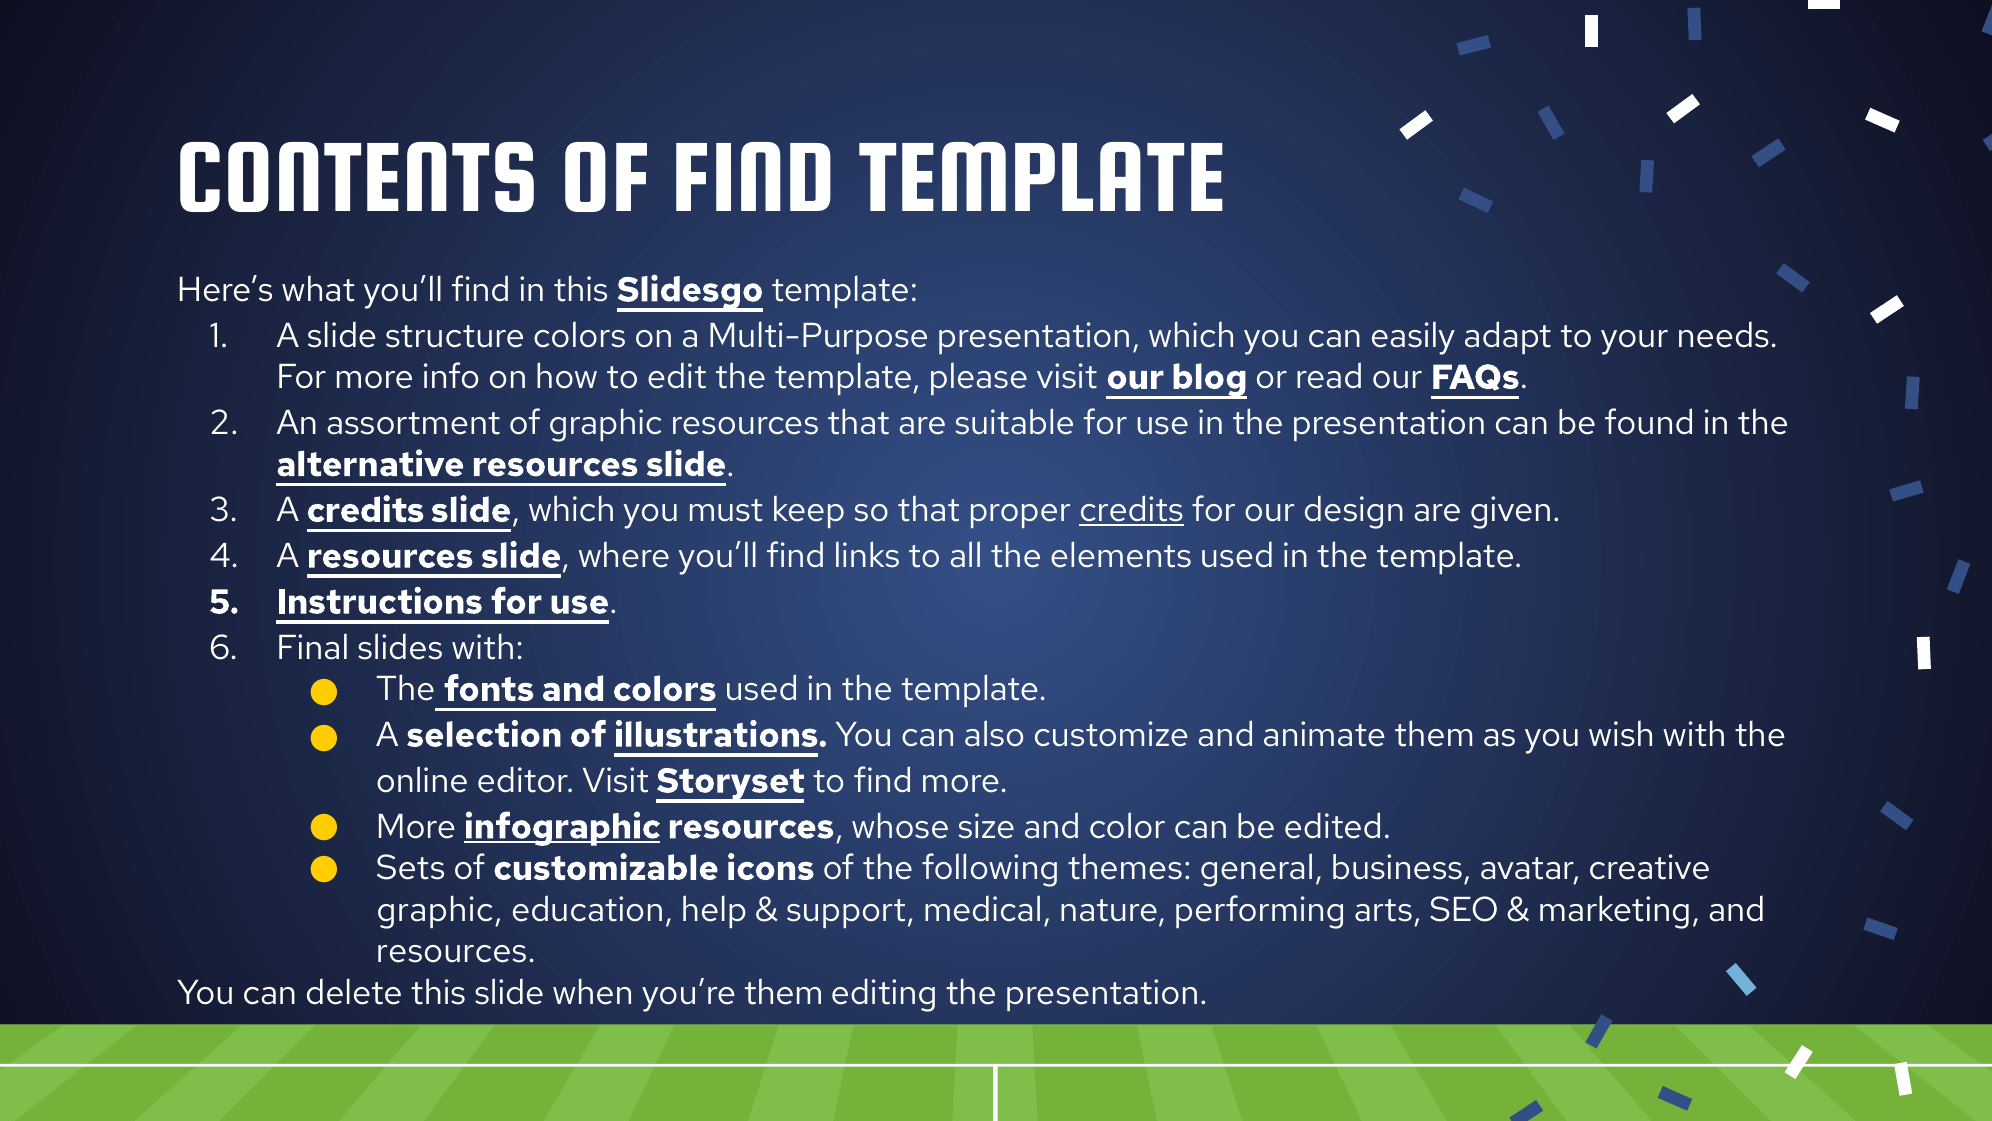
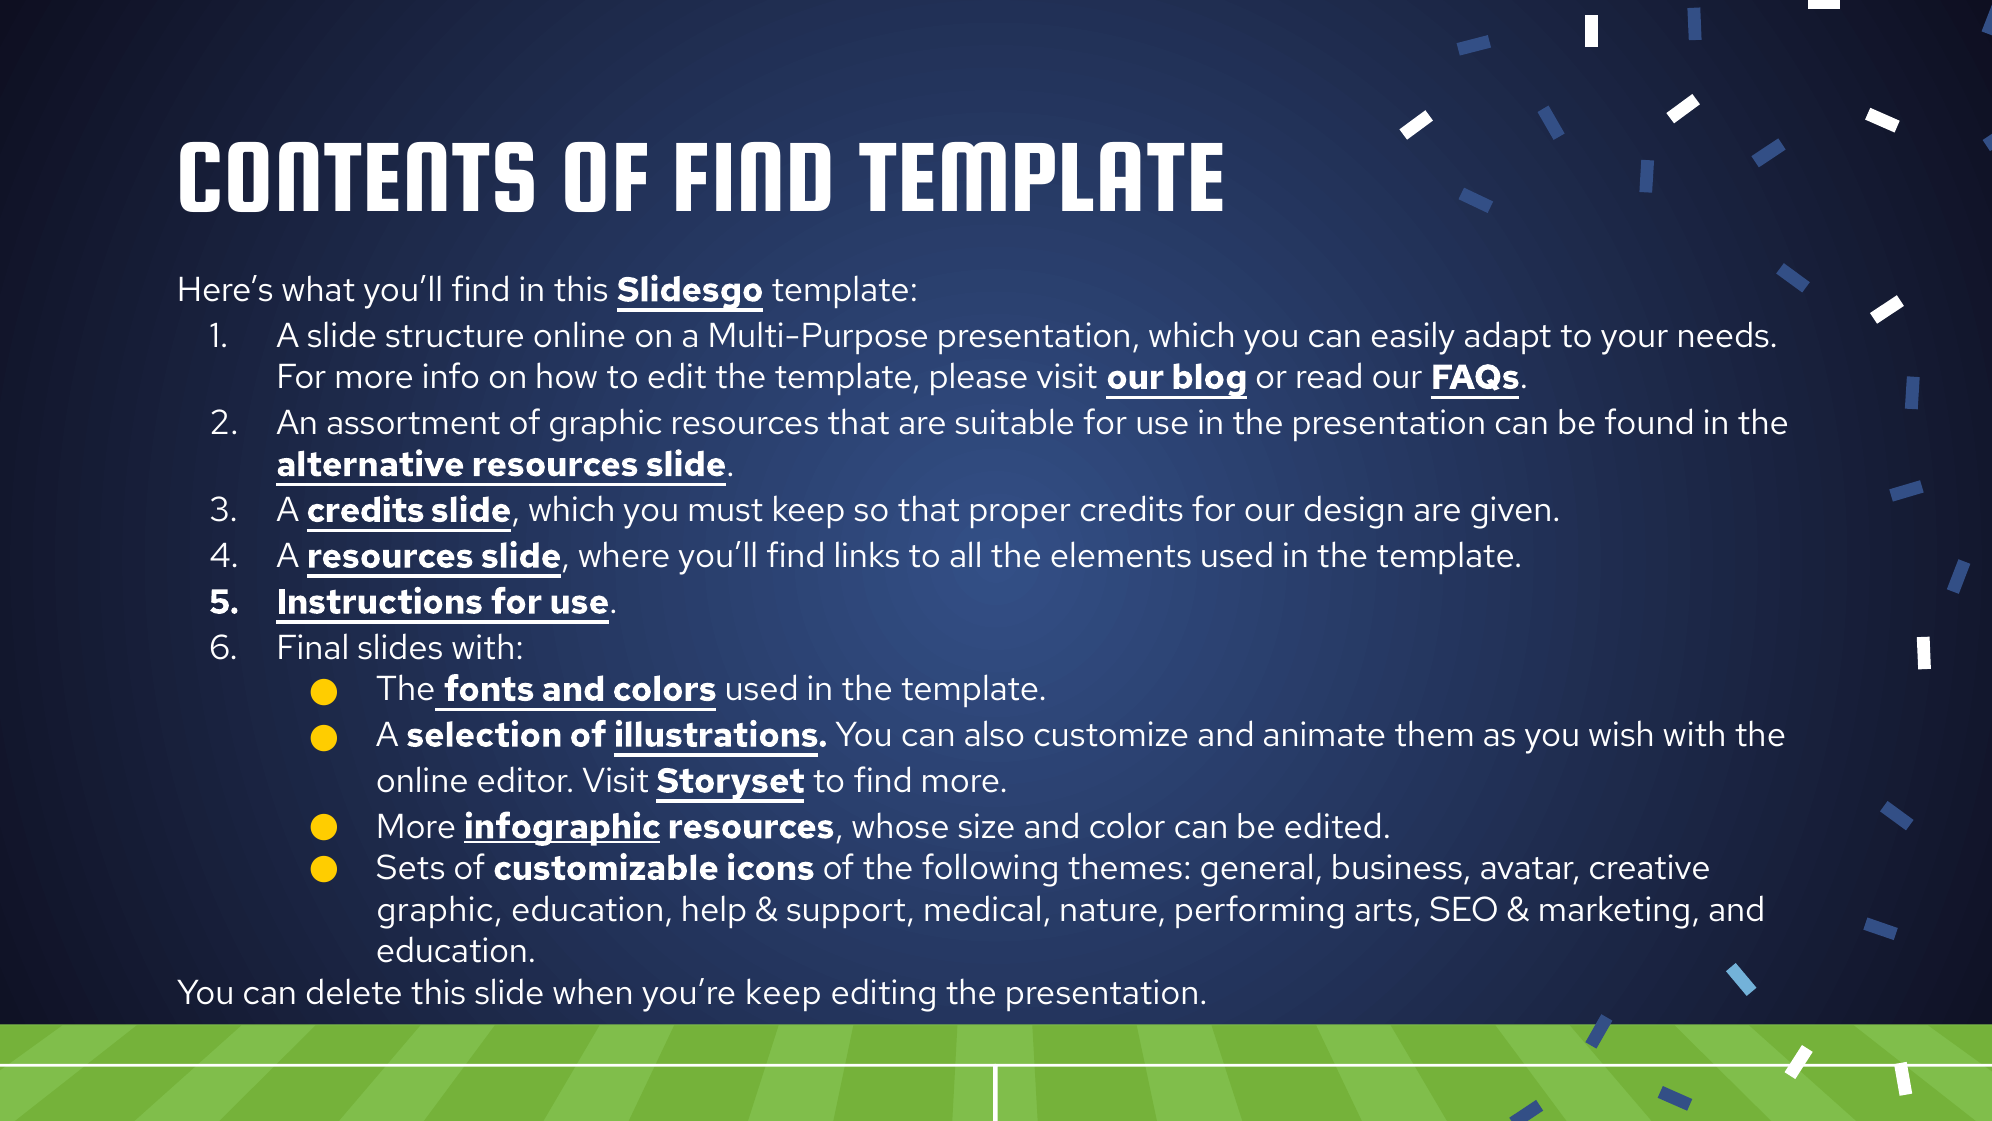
structure colors: colors -> online (580, 336)
credits underline: present -> none (1131, 510)
resources: resources -> education (456, 951)
you’re them: them -> keep (783, 993)
